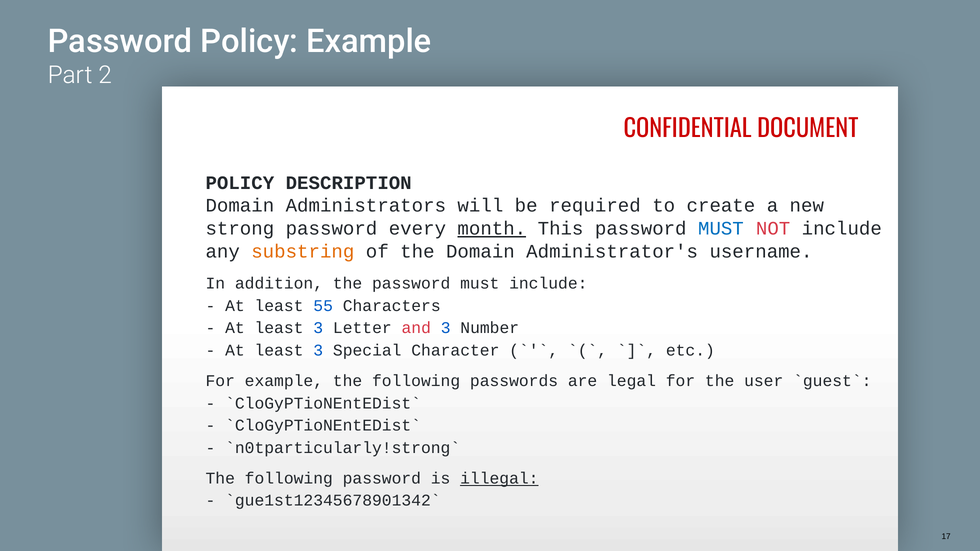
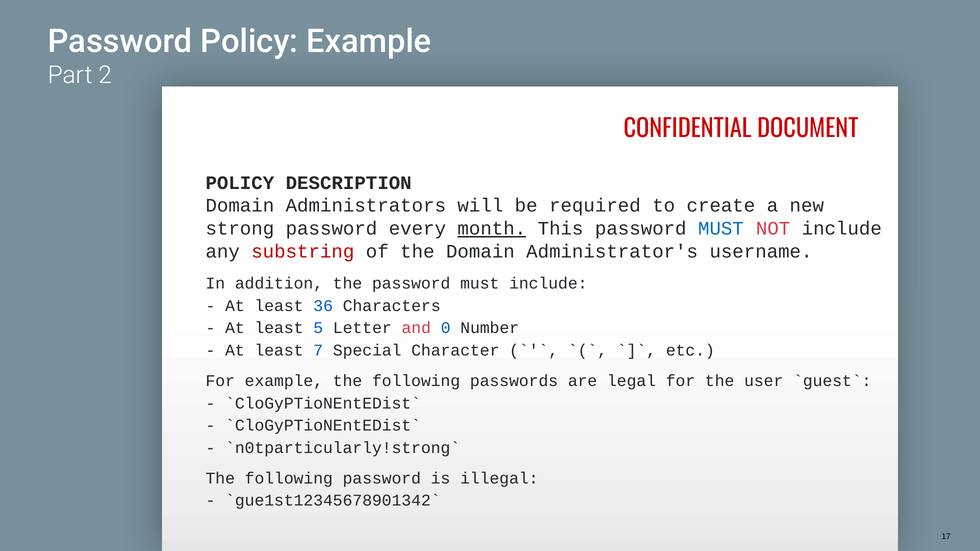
substring colour: orange -> red (303, 252)
55: 55 -> 36 (323, 306)
3: 3 -> 5 (318, 328)
and 3: 3 -> 0 (446, 328)
3: 3 -> 7 (318, 351)
illegal underline: present -> none (499, 478)
